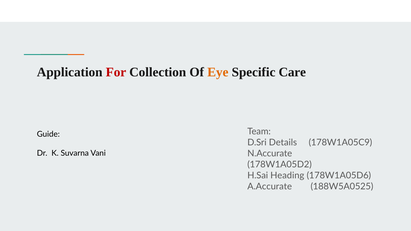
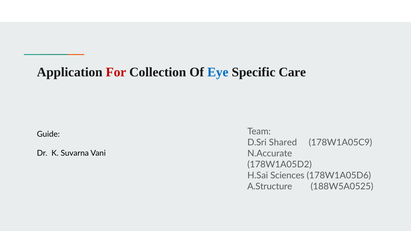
Eye colour: orange -> blue (218, 72)
Details: Details -> Shared (283, 143)
Heading: Heading -> Sciences (287, 176)
A.Accurate: A.Accurate -> A.Structure (270, 187)
